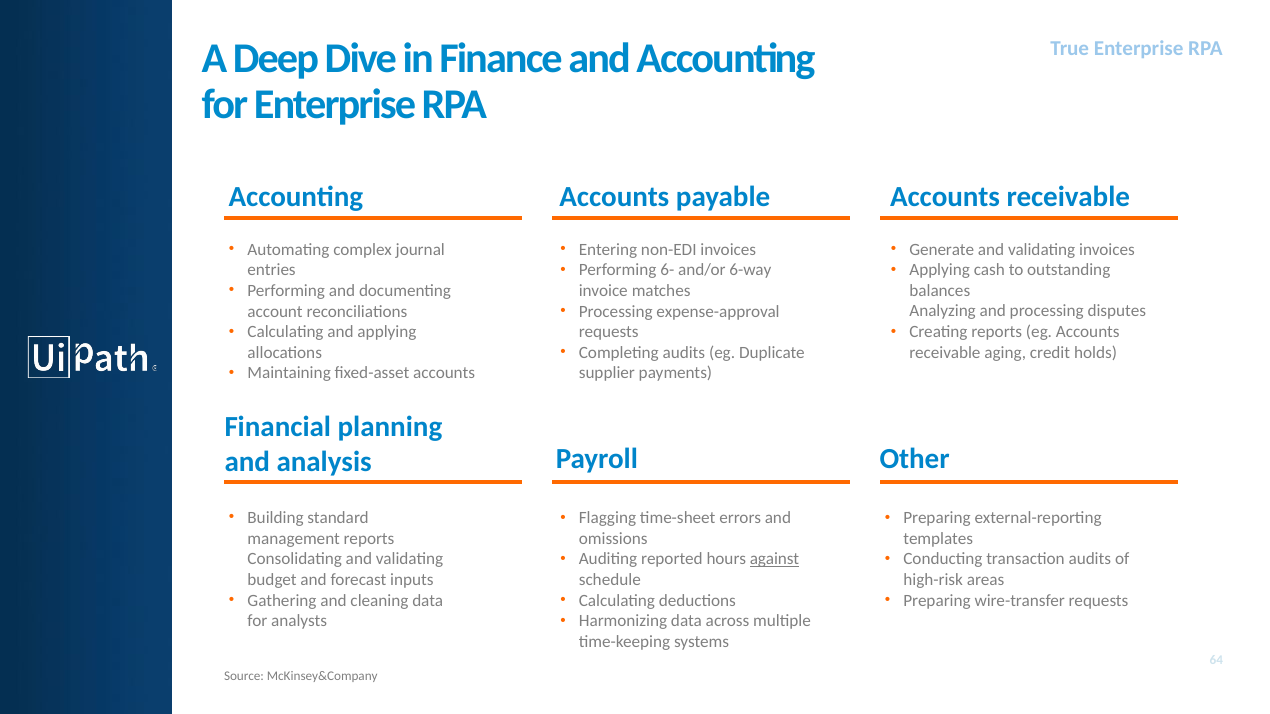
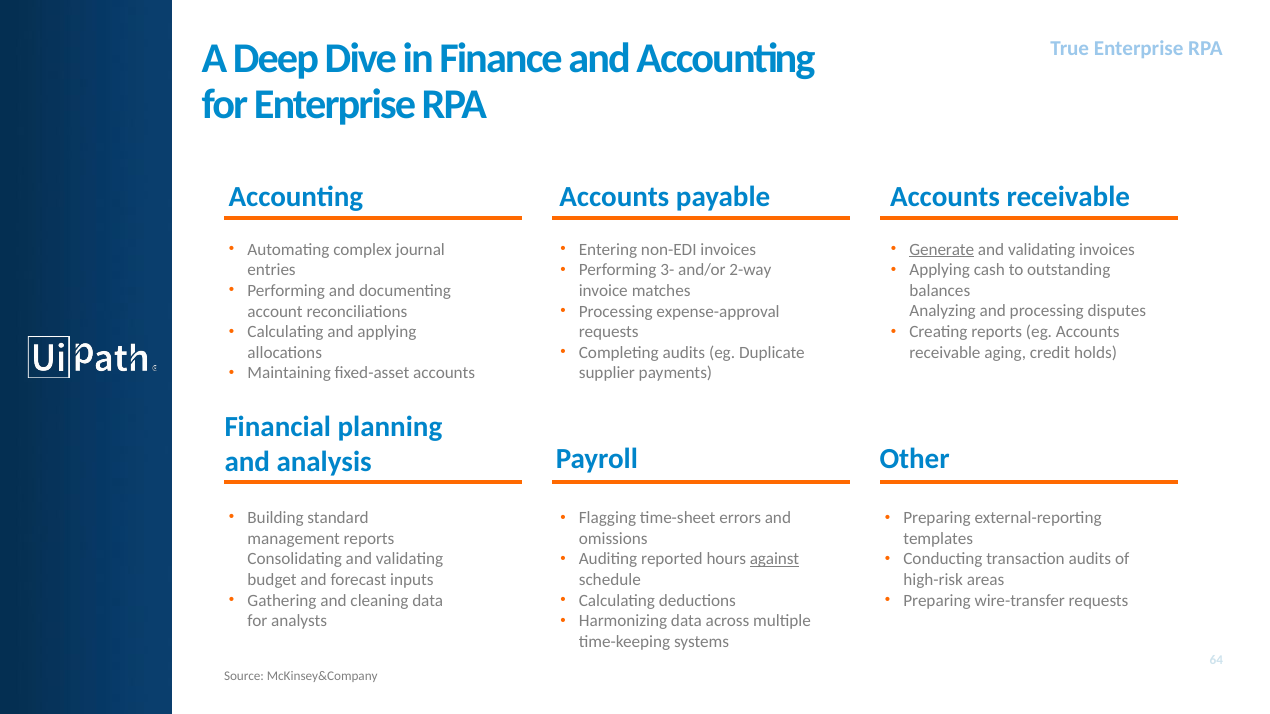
Generate underline: none -> present (942, 249)
6-: 6- -> 3- (667, 270)
6-way: 6-way -> 2-way (750, 270)
